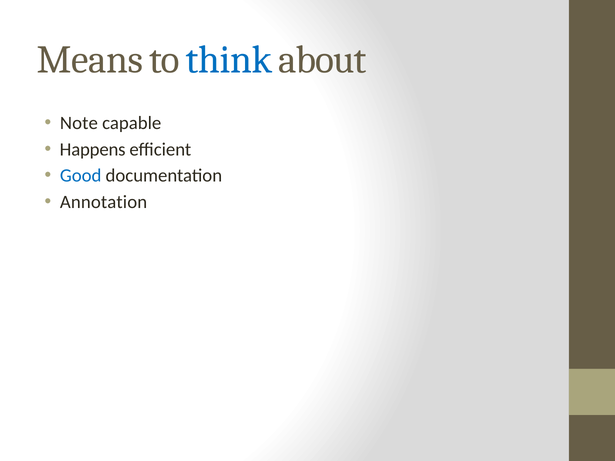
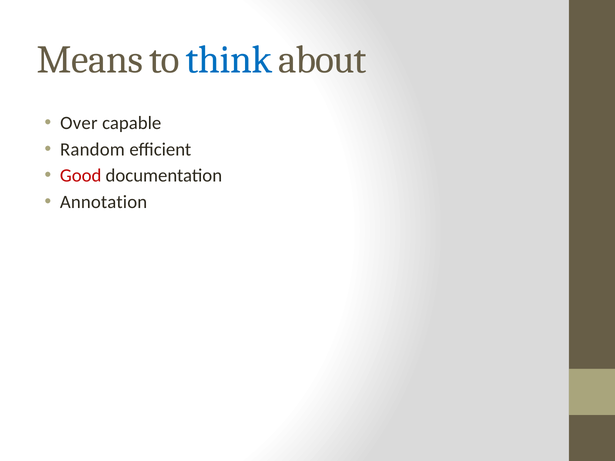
Note: Note -> Over (79, 123)
Happens: Happens -> Random (92, 150)
Good colour: blue -> red (81, 176)
